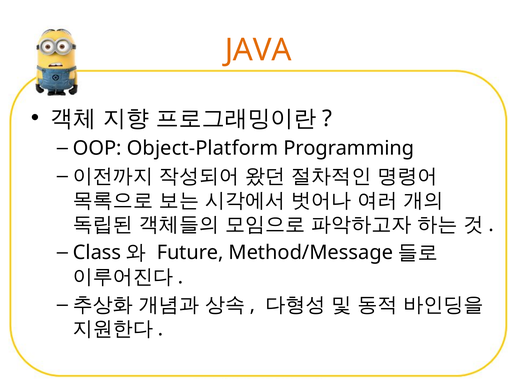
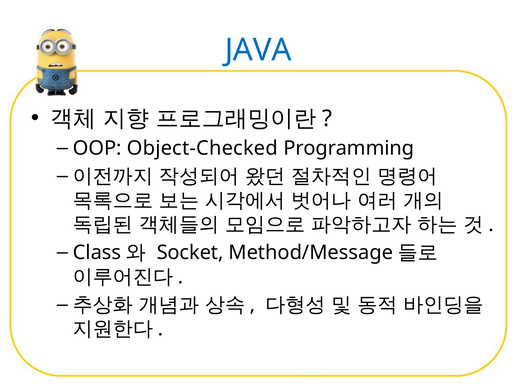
JAVA colour: orange -> blue (258, 50)
Object-Platform: Object-Platform -> Object-Checked (202, 148)
Future: Future -> Socket (190, 253)
